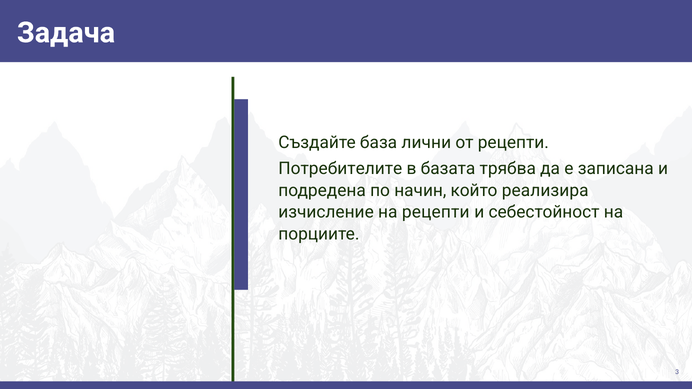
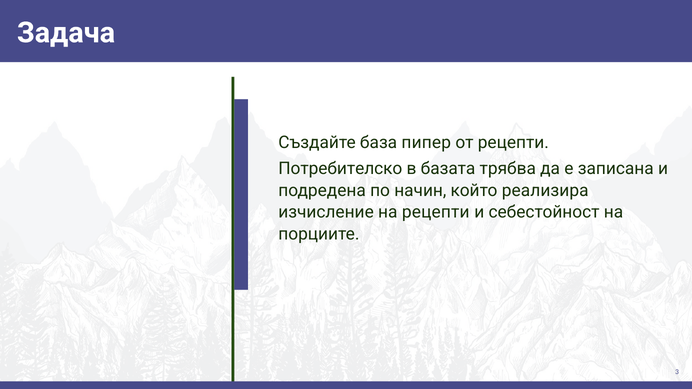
лични: лични -> пипер (426, 143)
Потребителите: Потребителите -> Потребителско (340, 169)
